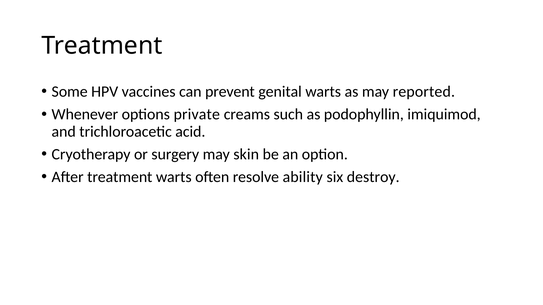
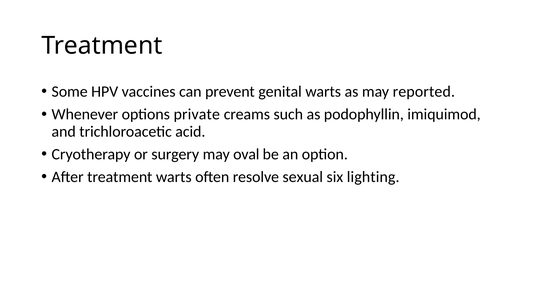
skin: skin -> oval (246, 154)
ability: ability -> sexual (303, 177)
destroy: destroy -> lighting (373, 177)
